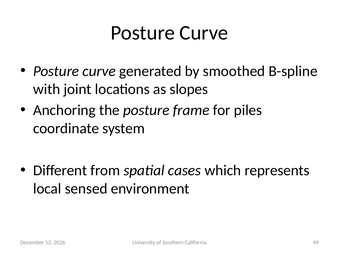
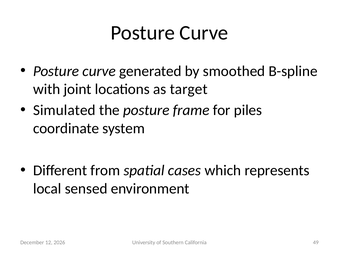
slopes: slopes -> target (189, 89)
Anchoring: Anchoring -> Simulated (64, 110)
